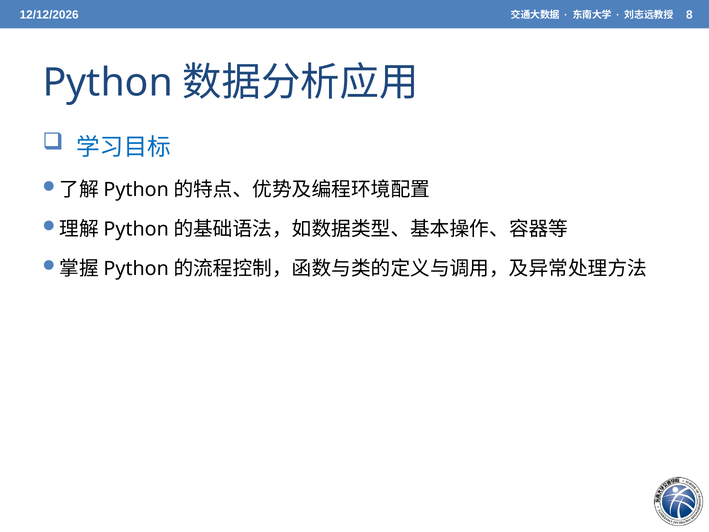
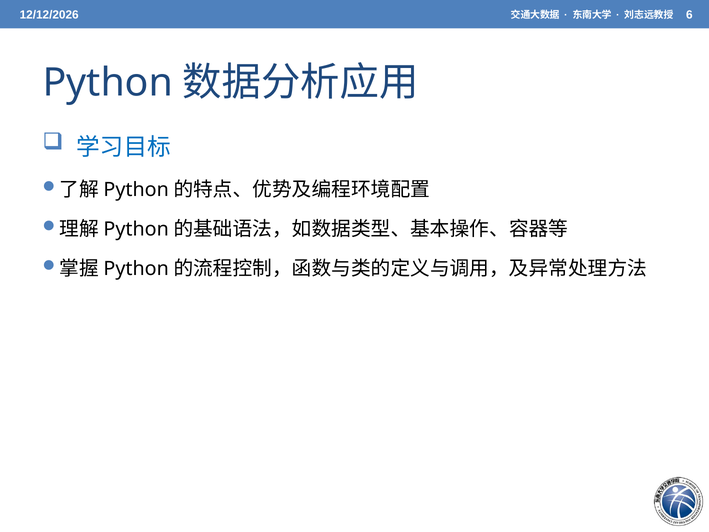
8: 8 -> 6 (689, 15)
